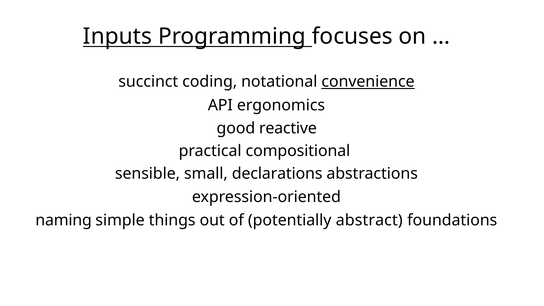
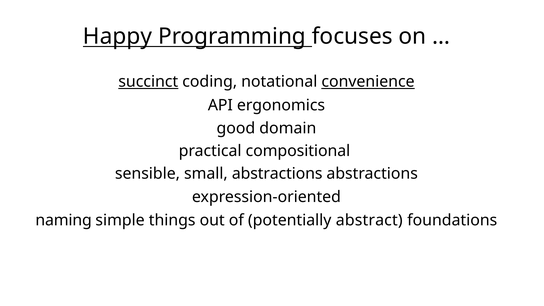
Inputs: Inputs -> Happy (118, 36)
succinct underline: none -> present (148, 82)
reactive: reactive -> domain (288, 128)
small declarations: declarations -> abstractions (277, 174)
